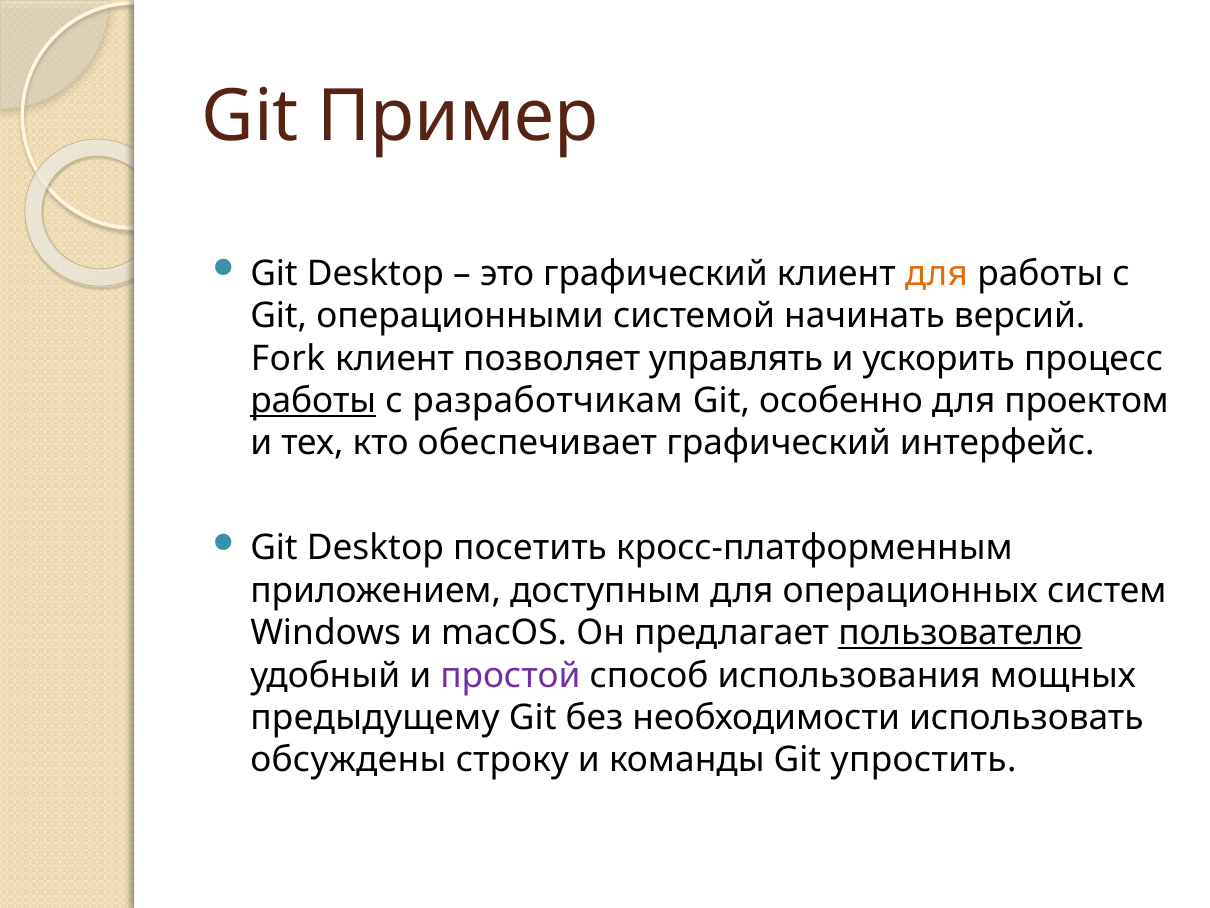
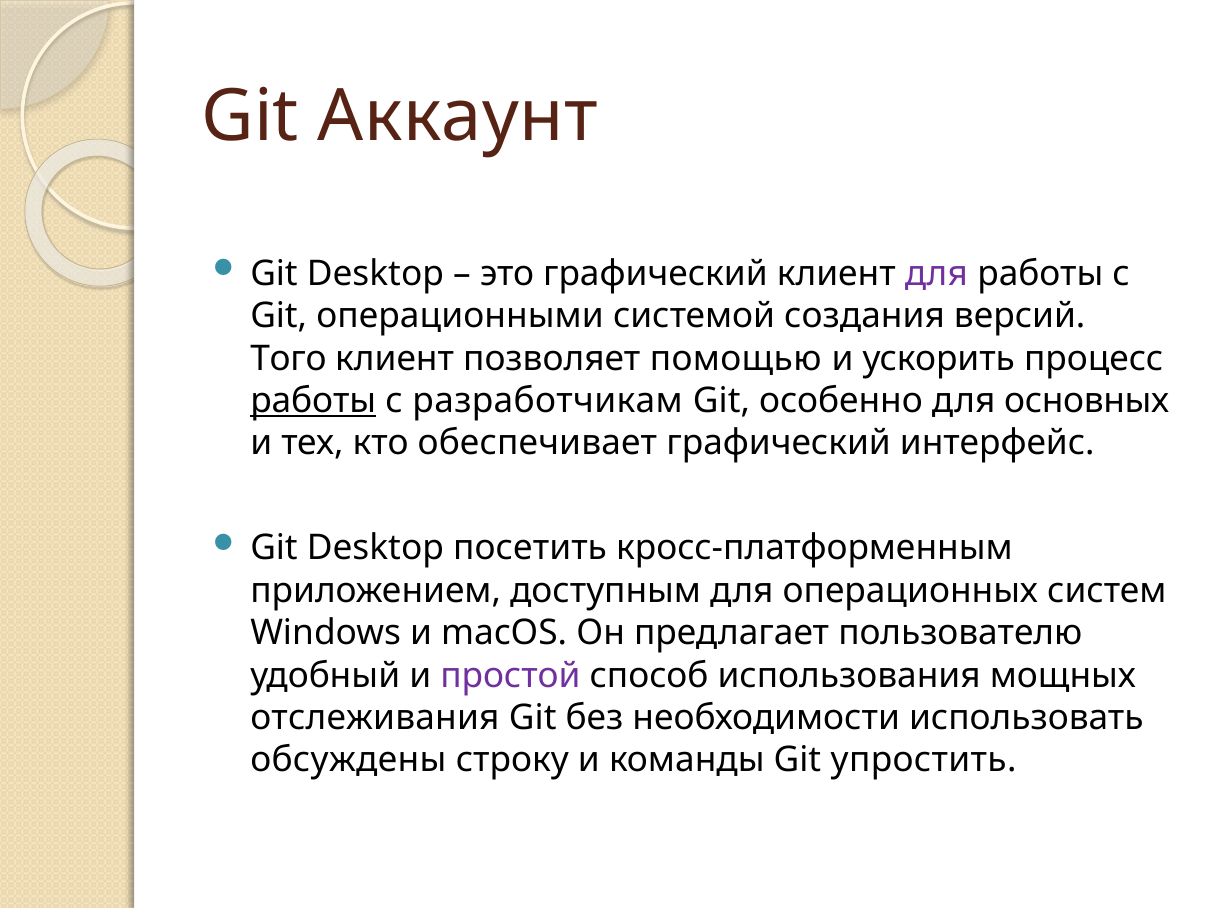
Пример: Пример -> Аккаунт (458, 117)
для colour: orange -> purple (936, 274)
начинать: начинать -> создания (865, 316)
Fork: Fork -> Того (288, 358)
управлять: управлять -> помощью (736, 358)
проектом: проектом -> основных (1087, 401)
пользователю underline: present -> none (960, 633)
предыдущему: предыдущему -> отслеживания (375, 717)
